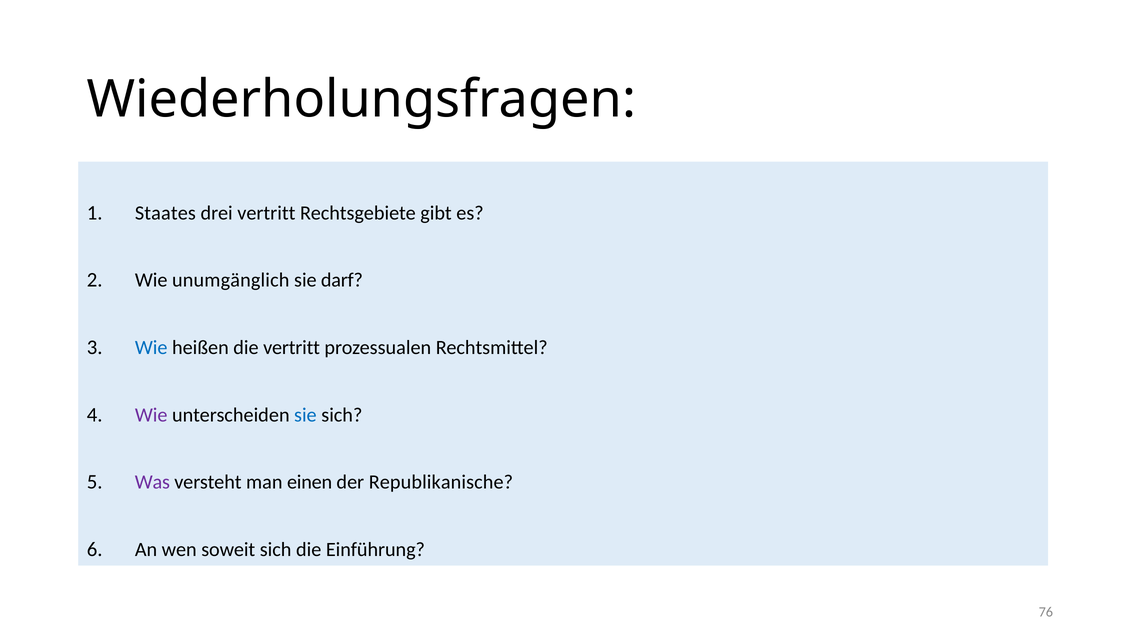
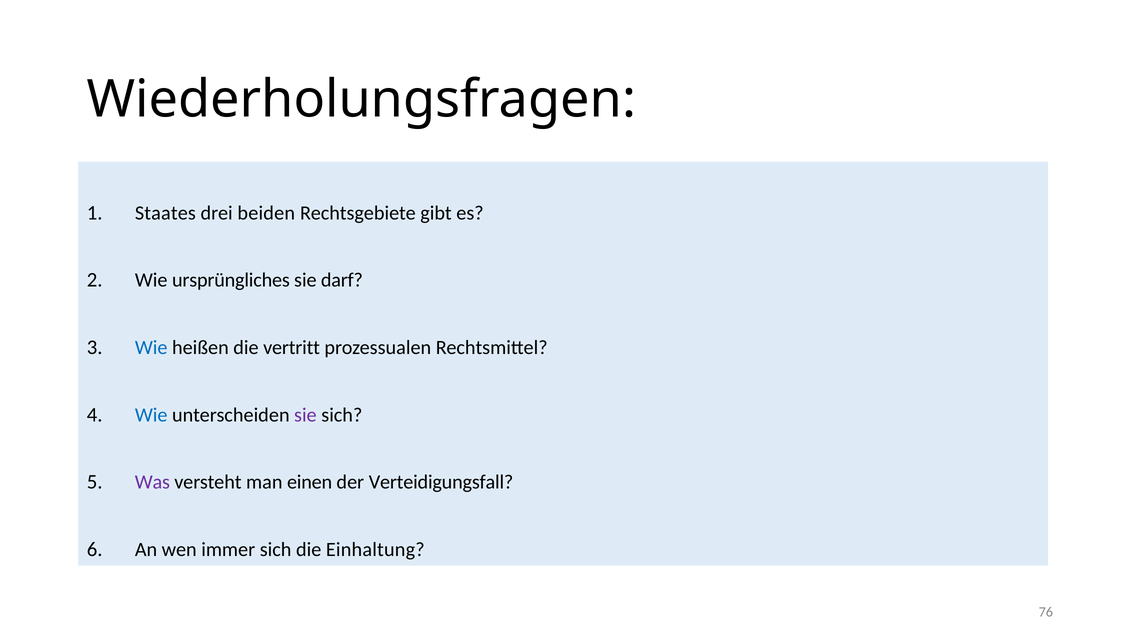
drei vertritt: vertritt -> beiden (266, 213)
unumgänglich: unumgänglich -> ursprüngliches (231, 280)
Wie colour: purple -> blue (151, 415)
sie colour: blue -> purple (305, 415)
Republikanische: Republikanische -> Verteidigungsfall (441, 482)
soweit: soweit -> immer (228, 550)
Einführung: Einführung -> Einhaltung (375, 550)
